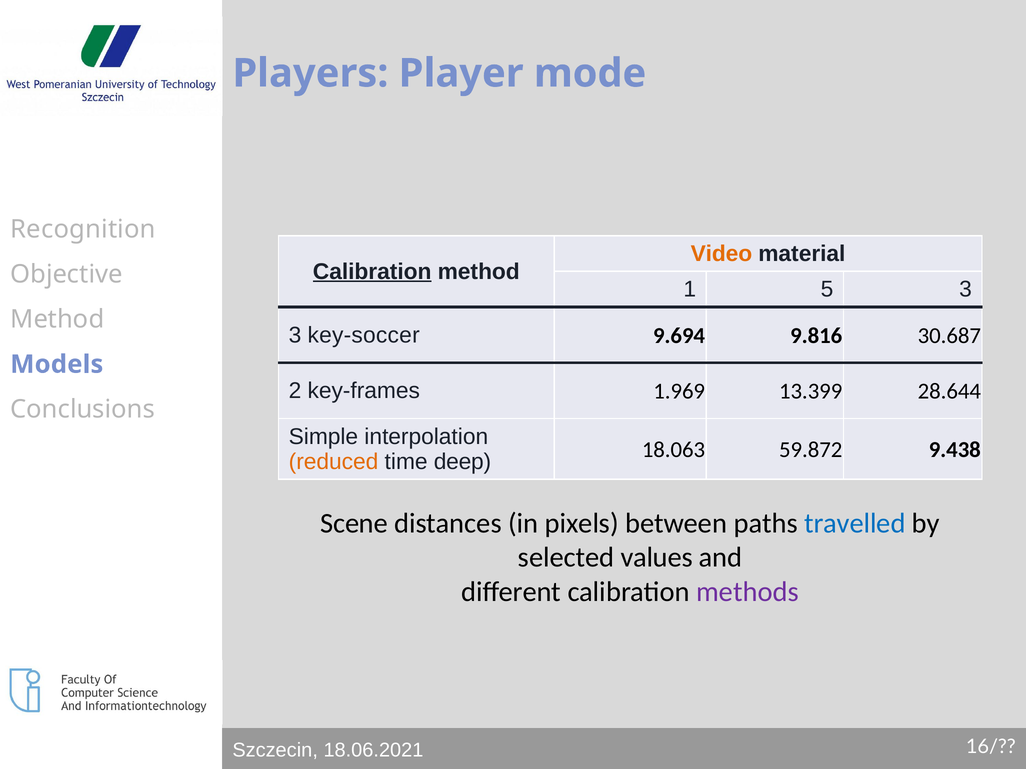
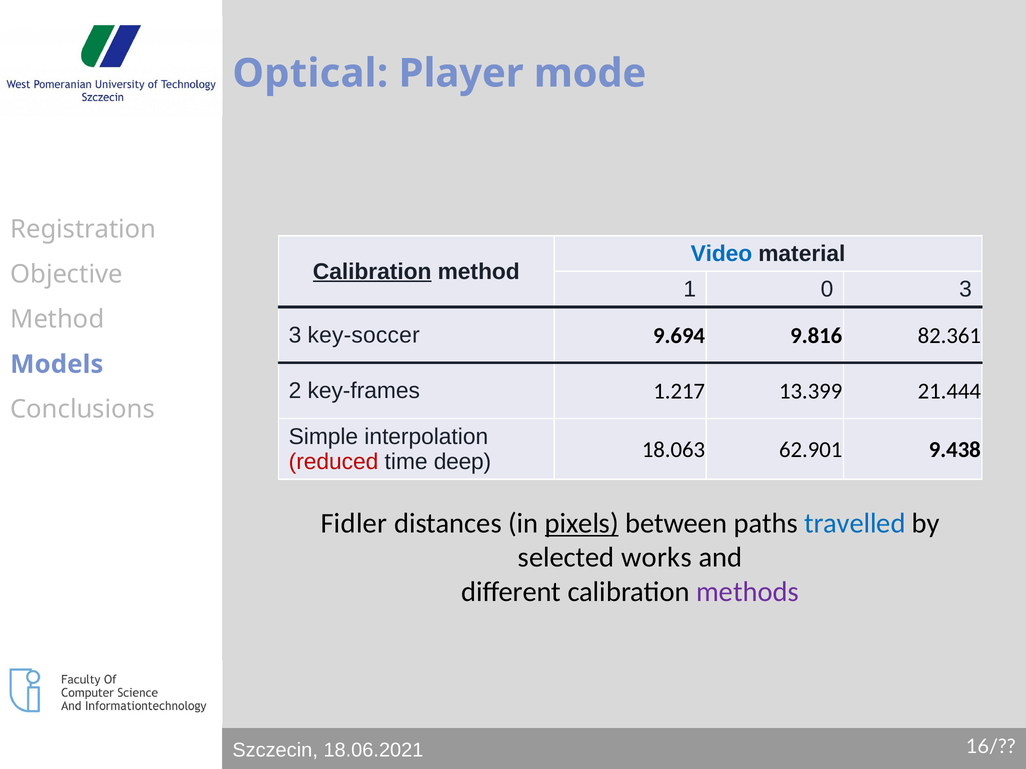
Players: Players -> Optical (310, 73)
Recognition: Recognition -> Registration (83, 229)
Video colour: orange -> blue (721, 254)
5: 5 -> 0 (827, 290)
30.687: 30.687 -> 82.361 (949, 336)
1.969: 1.969 -> 1.217 (679, 392)
28.644: 28.644 -> 21.444 (949, 392)
reduced colour: orange -> red (334, 462)
59.872: 59.872 -> 62.901 (811, 450)
Scene: Scene -> Fidler (354, 524)
pixels underline: none -> present (582, 524)
values: values -> works (656, 558)
